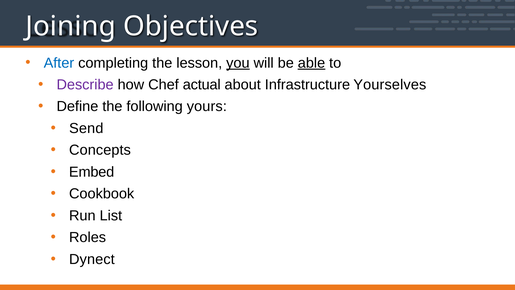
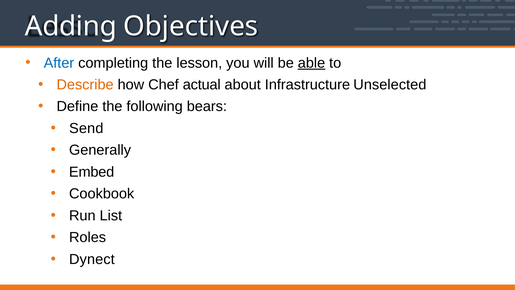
Joining: Joining -> Adding (71, 26)
you underline: present -> none (238, 63)
Describe colour: purple -> orange (85, 85)
Yourselves: Yourselves -> Unselected (390, 85)
yours: yours -> bears (207, 106)
Concepts: Concepts -> Generally (100, 150)
